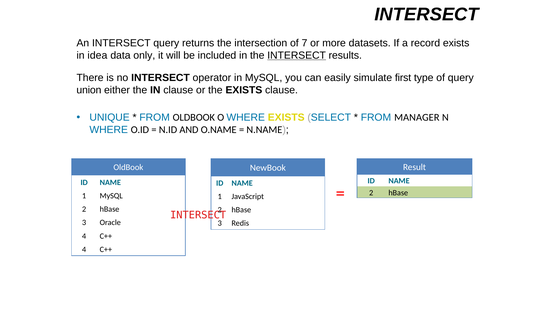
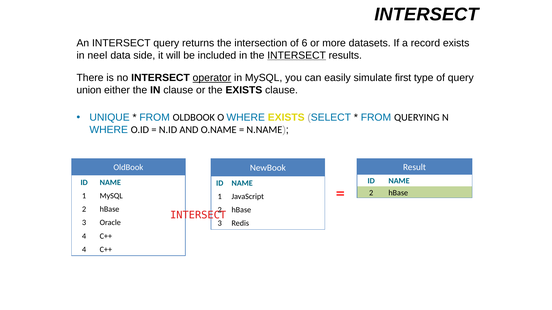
7: 7 -> 6 (304, 43)
idea: idea -> neel (97, 55)
only: only -> side (144, 55)
operator underline: none -> present (212, 78)
MANAGER: MANAGER -> QUERYING (417, 118)
